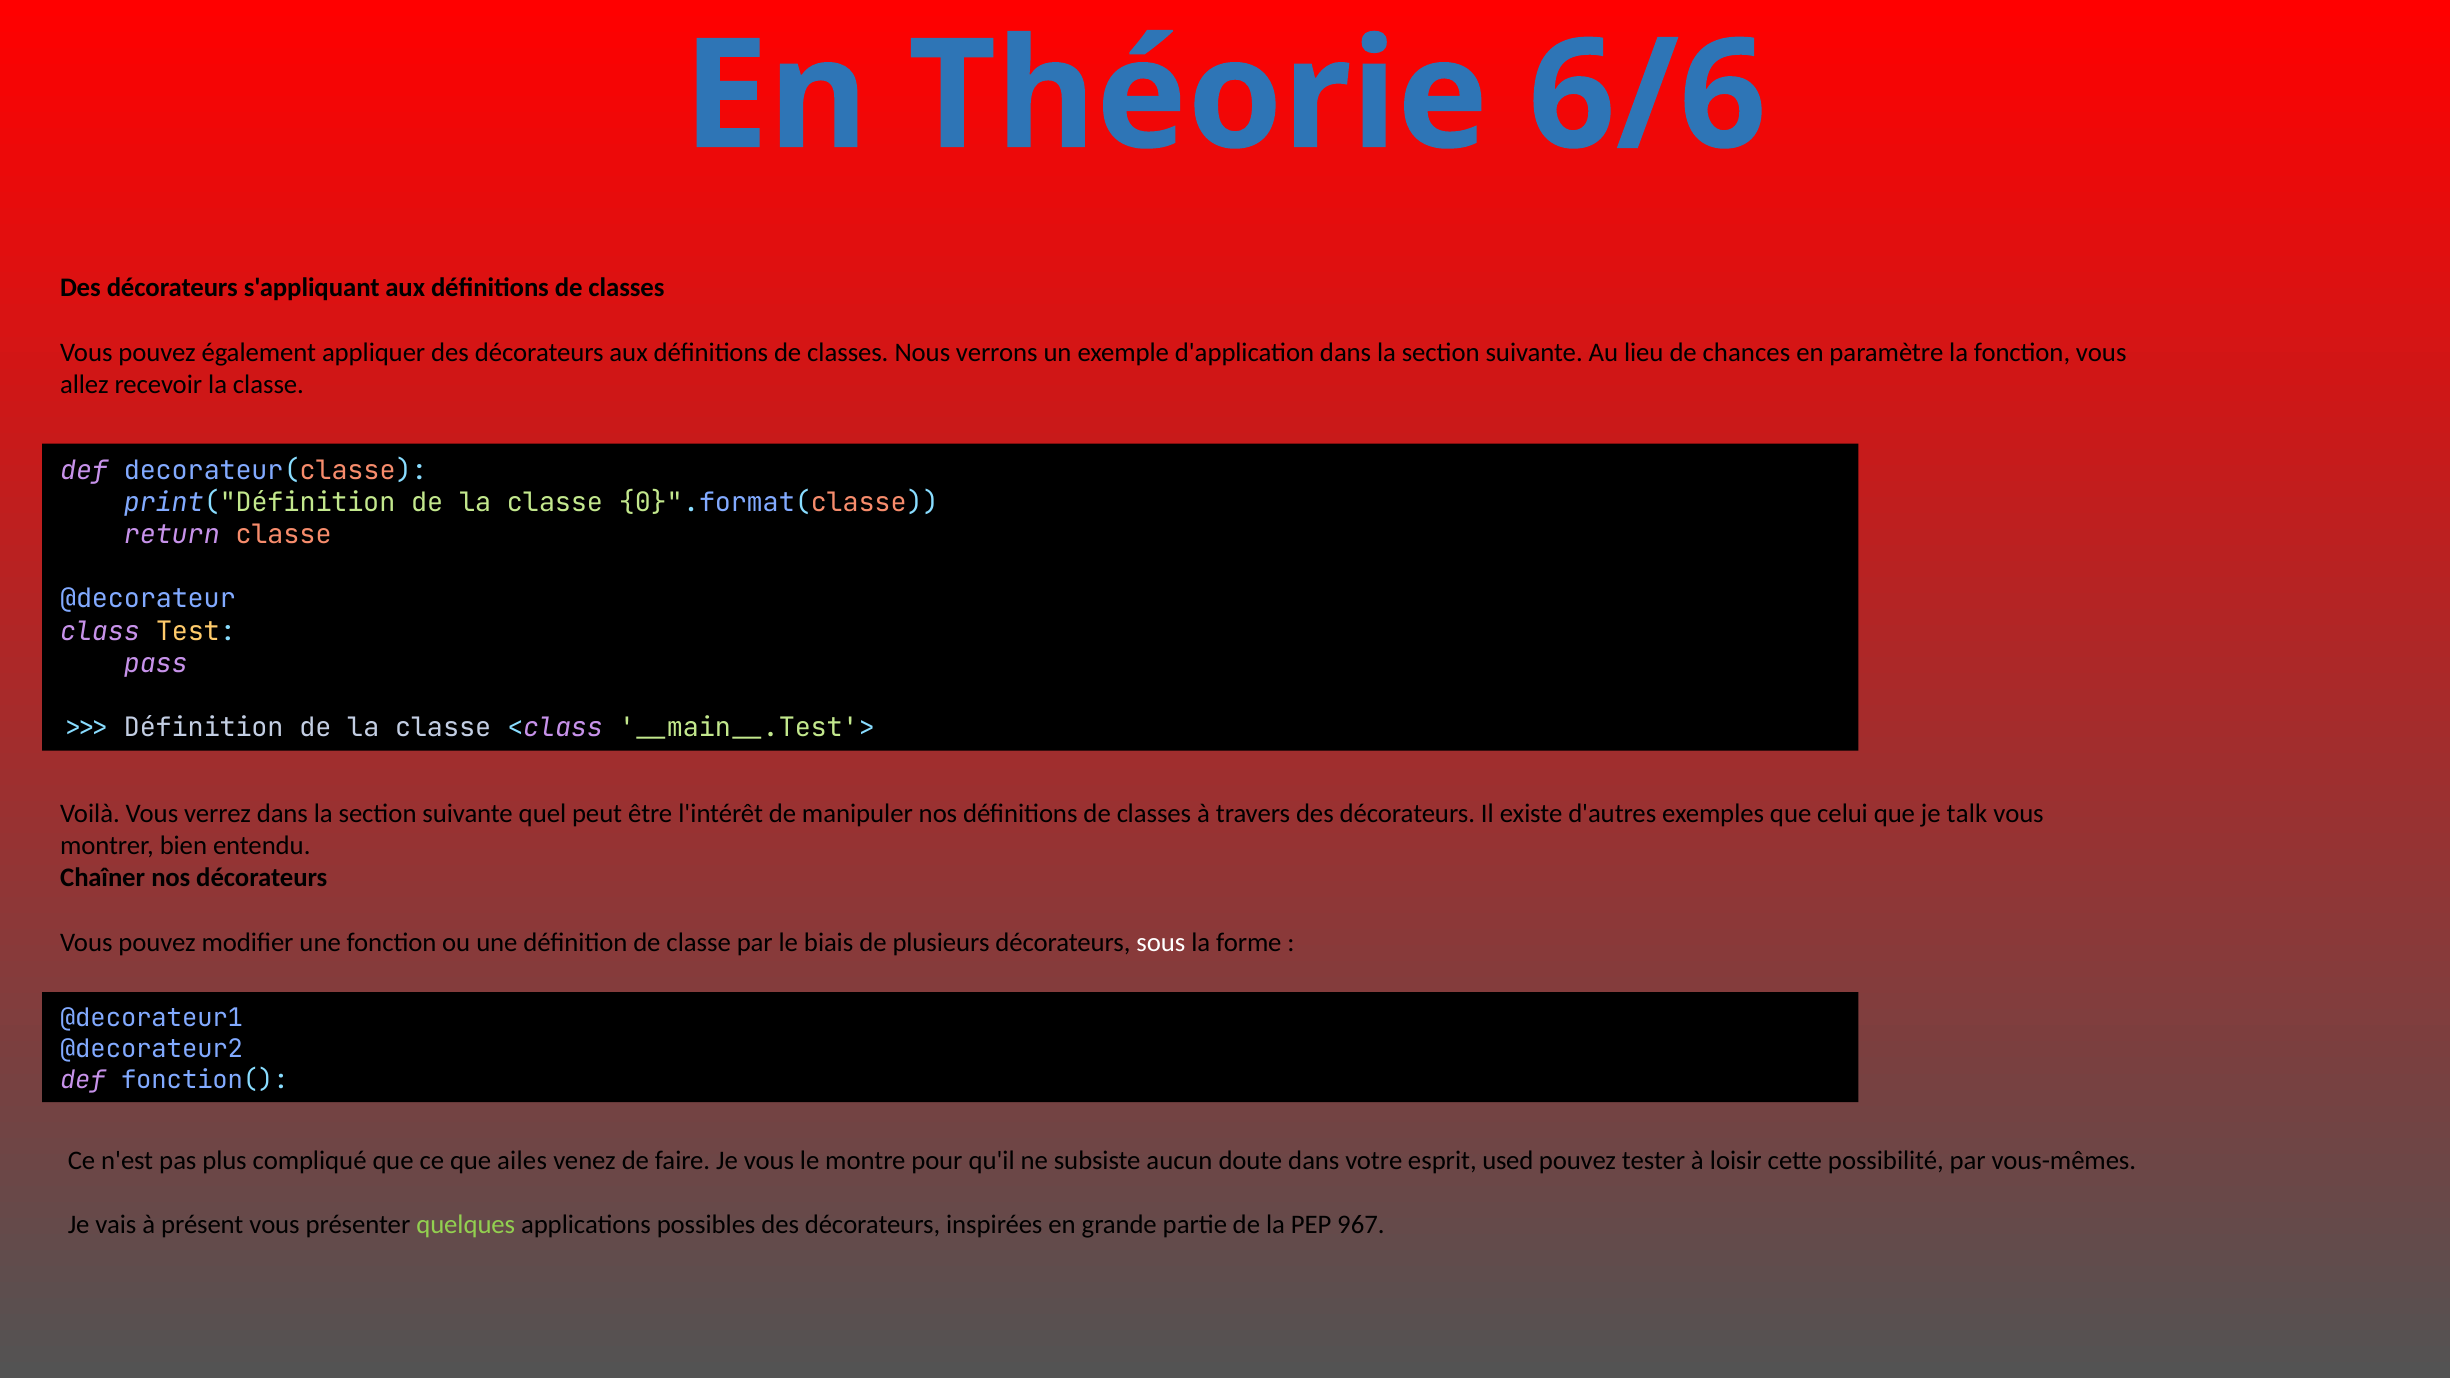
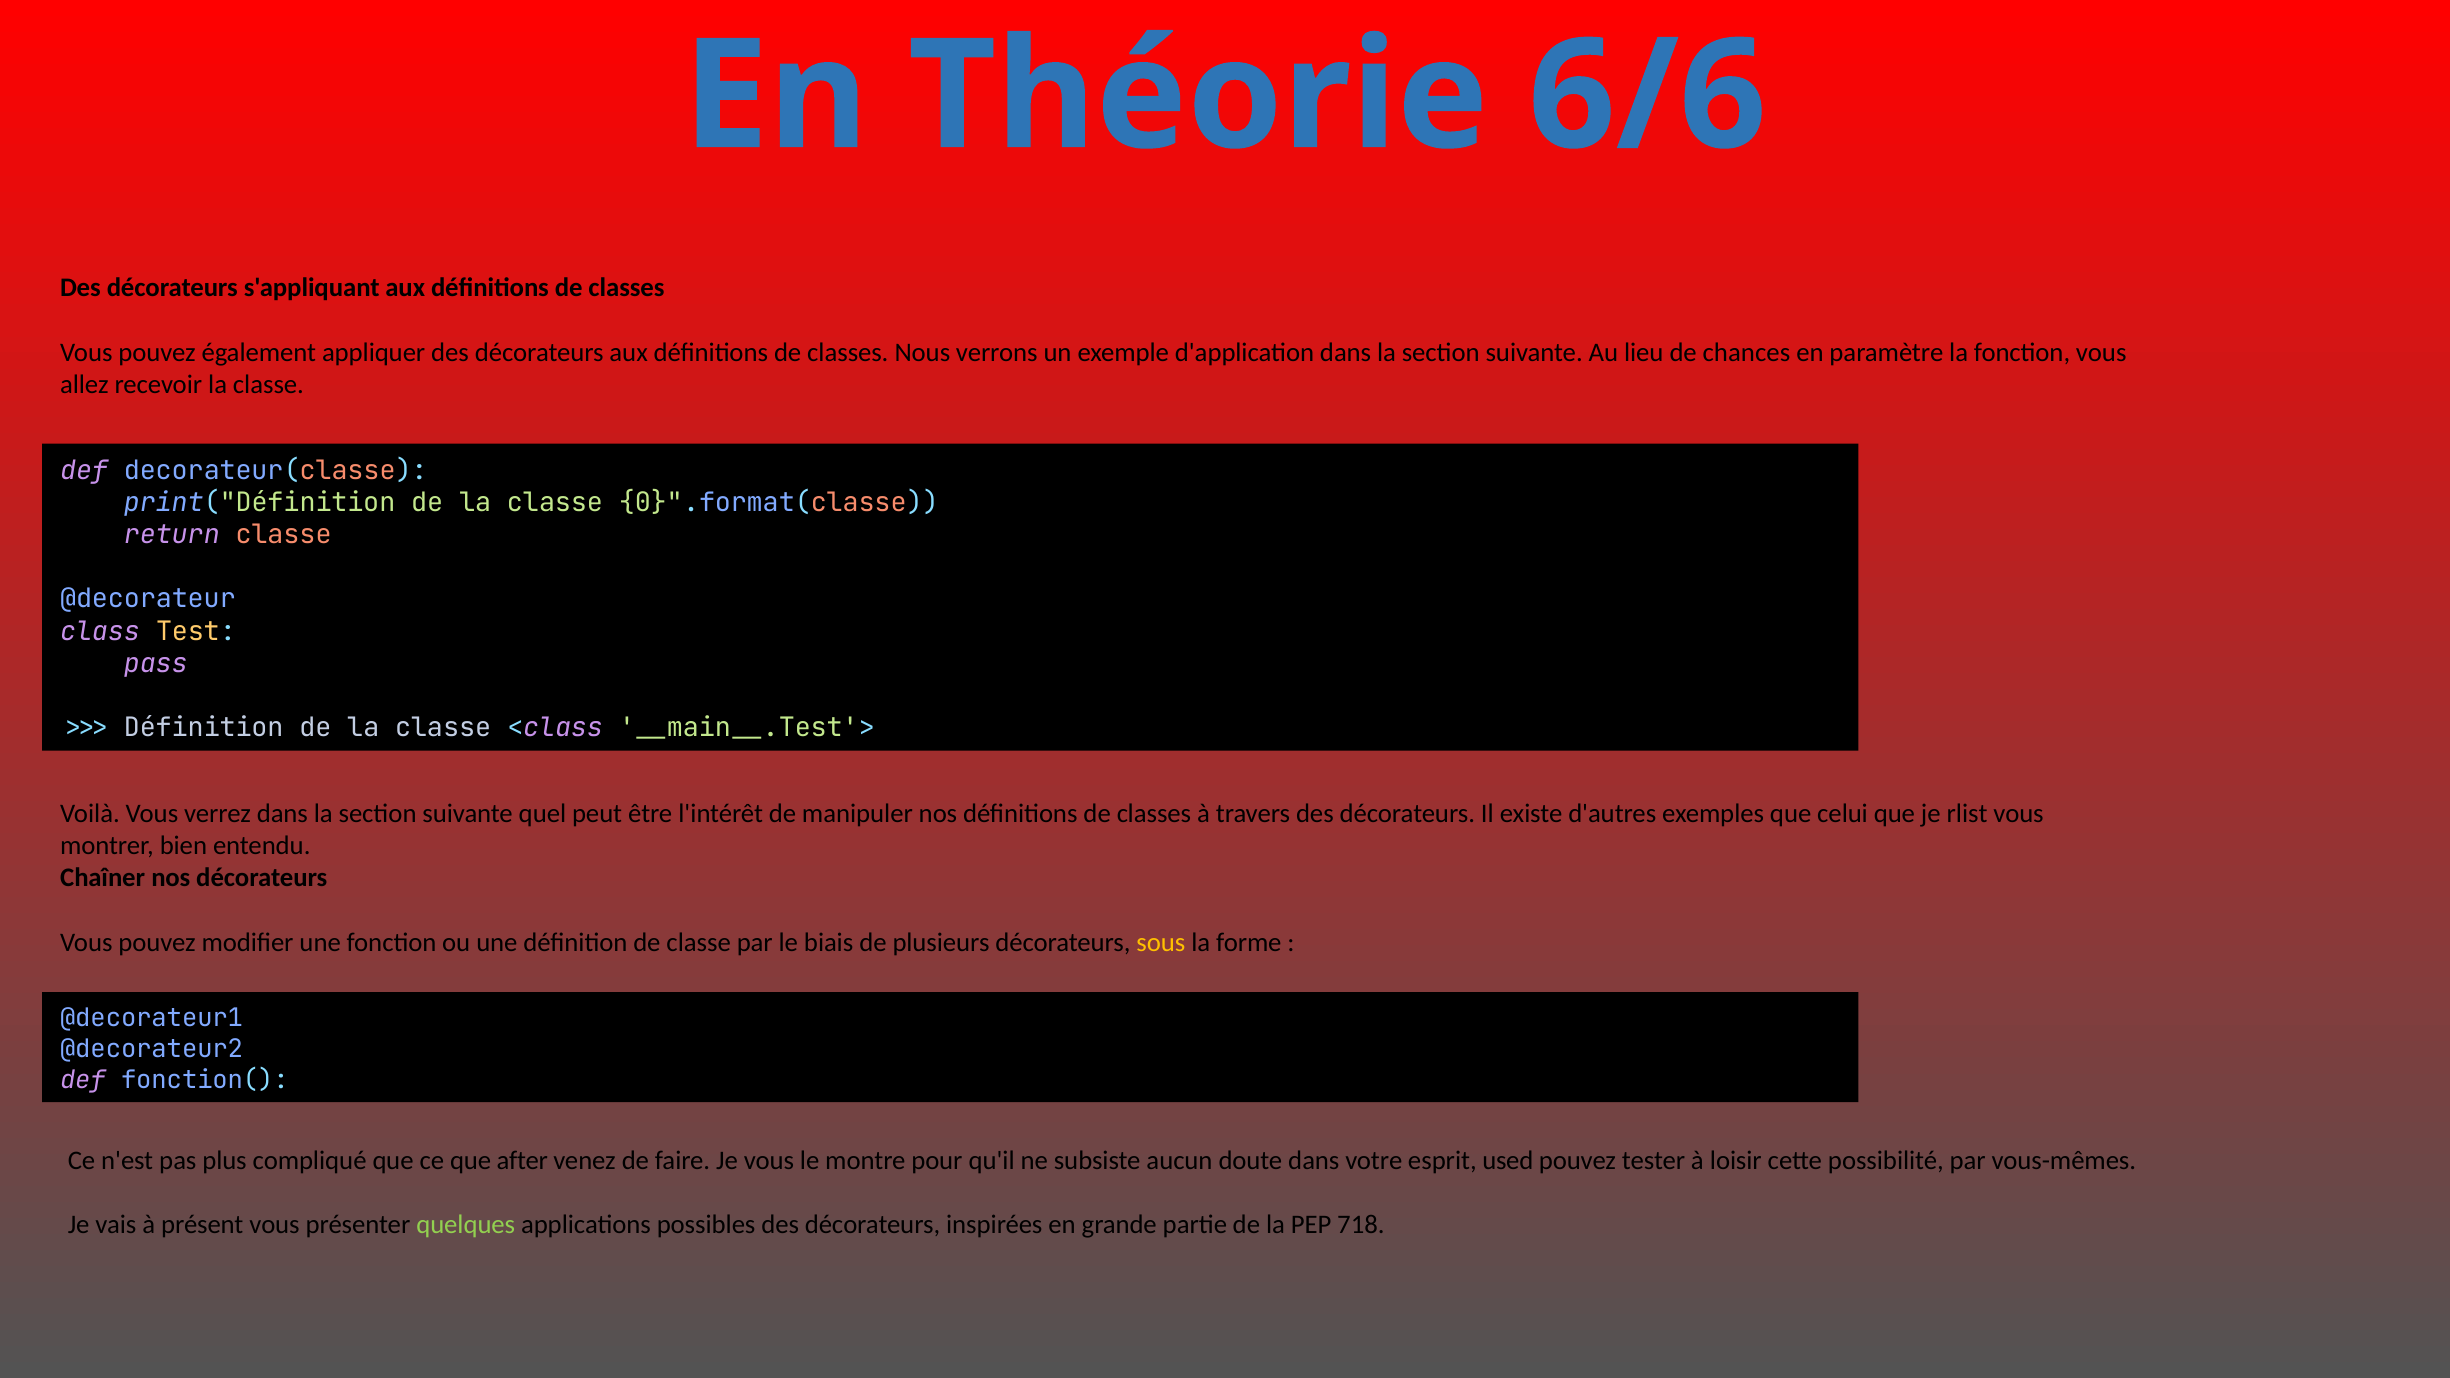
talk: talk -> rlist (1967, 814)
sous colour: white -> yellow (1161, 942)
ailes: ailes -> after (522, 1161)
967: 967 -> 718 (1361, 1225)
